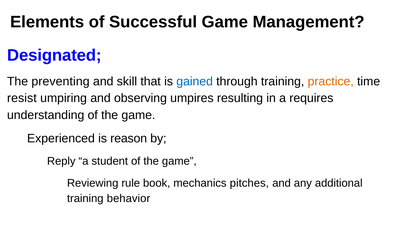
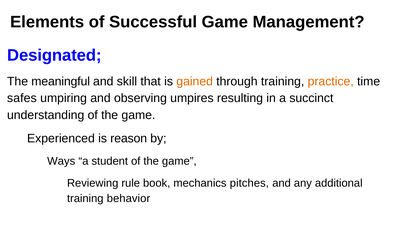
preventing: preventing -> meaningful (61, 81)
gained colour: blue -> orange (195, 81)
resist: resist -> safes (22, 98)
requires: requires -> succinct (311, 98)
Reply: Reply -> Ways (61, 161)
